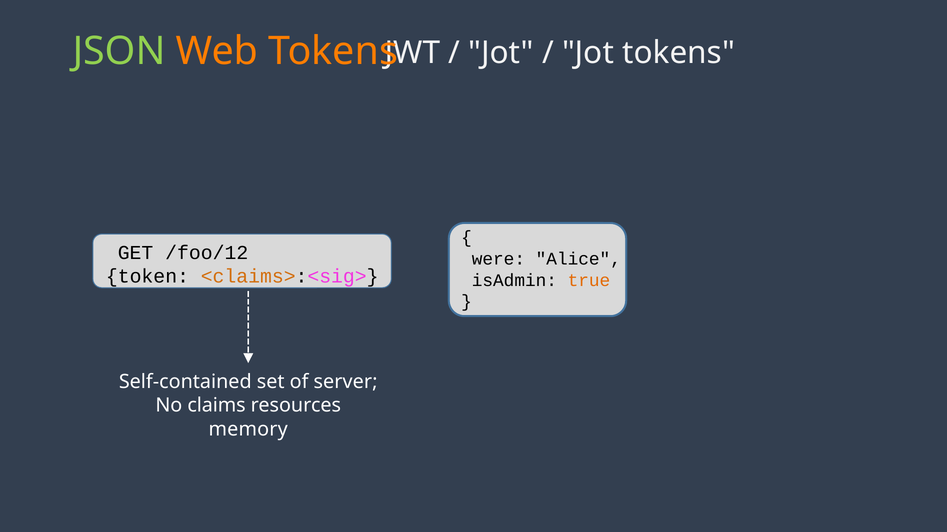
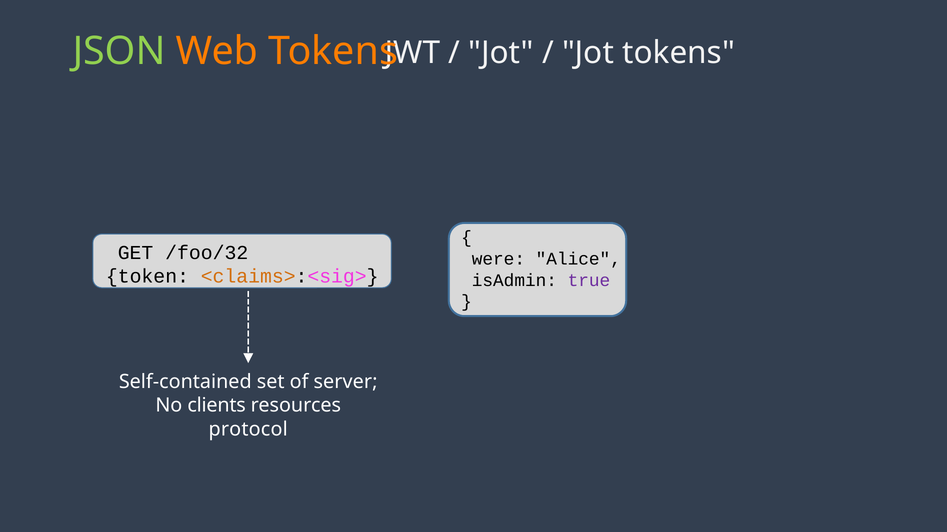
/foo/12: /foo/12 -> /foo/32 (207, 253)
true colour: orange -> purple (589, 281)
claims: claims -> clients (217, 406)
memory: memory -> protocol (248, 430)
